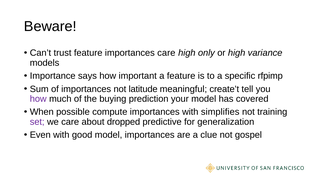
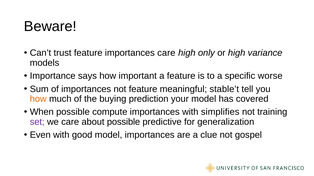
rfpimp: rfpimp -> worse (270, 76)
not latitude: latitude -> feature (143, 89)
create’t: create’t -> stable’t (224, 89)
how colour: purple -> orange (38, 99)
about dropped: dropped -> possible (124, 122)
